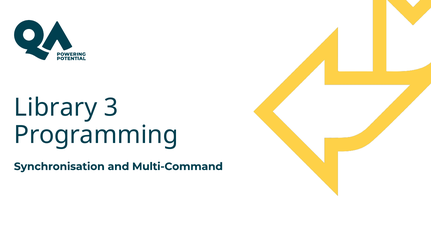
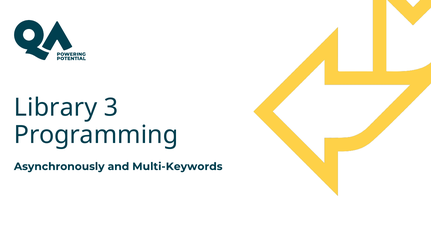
Synchronisation: Synchronisation -> Asynchronously (59, 167)
Multi-Command: Multi-Command -> Multi-Keywords (177, 167)
